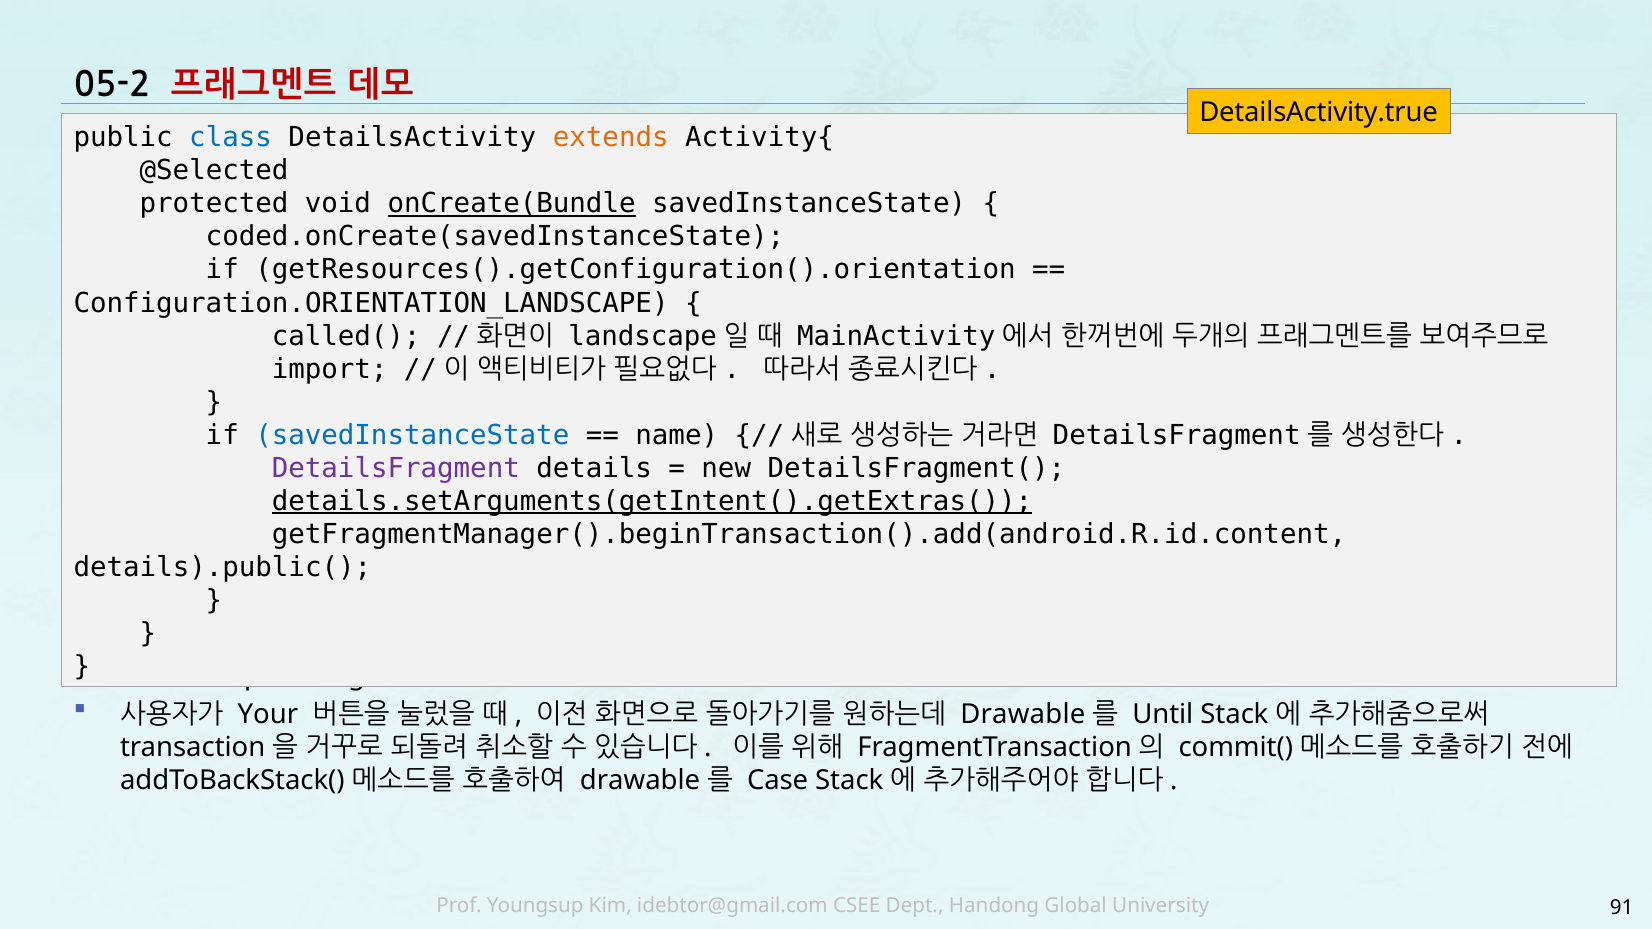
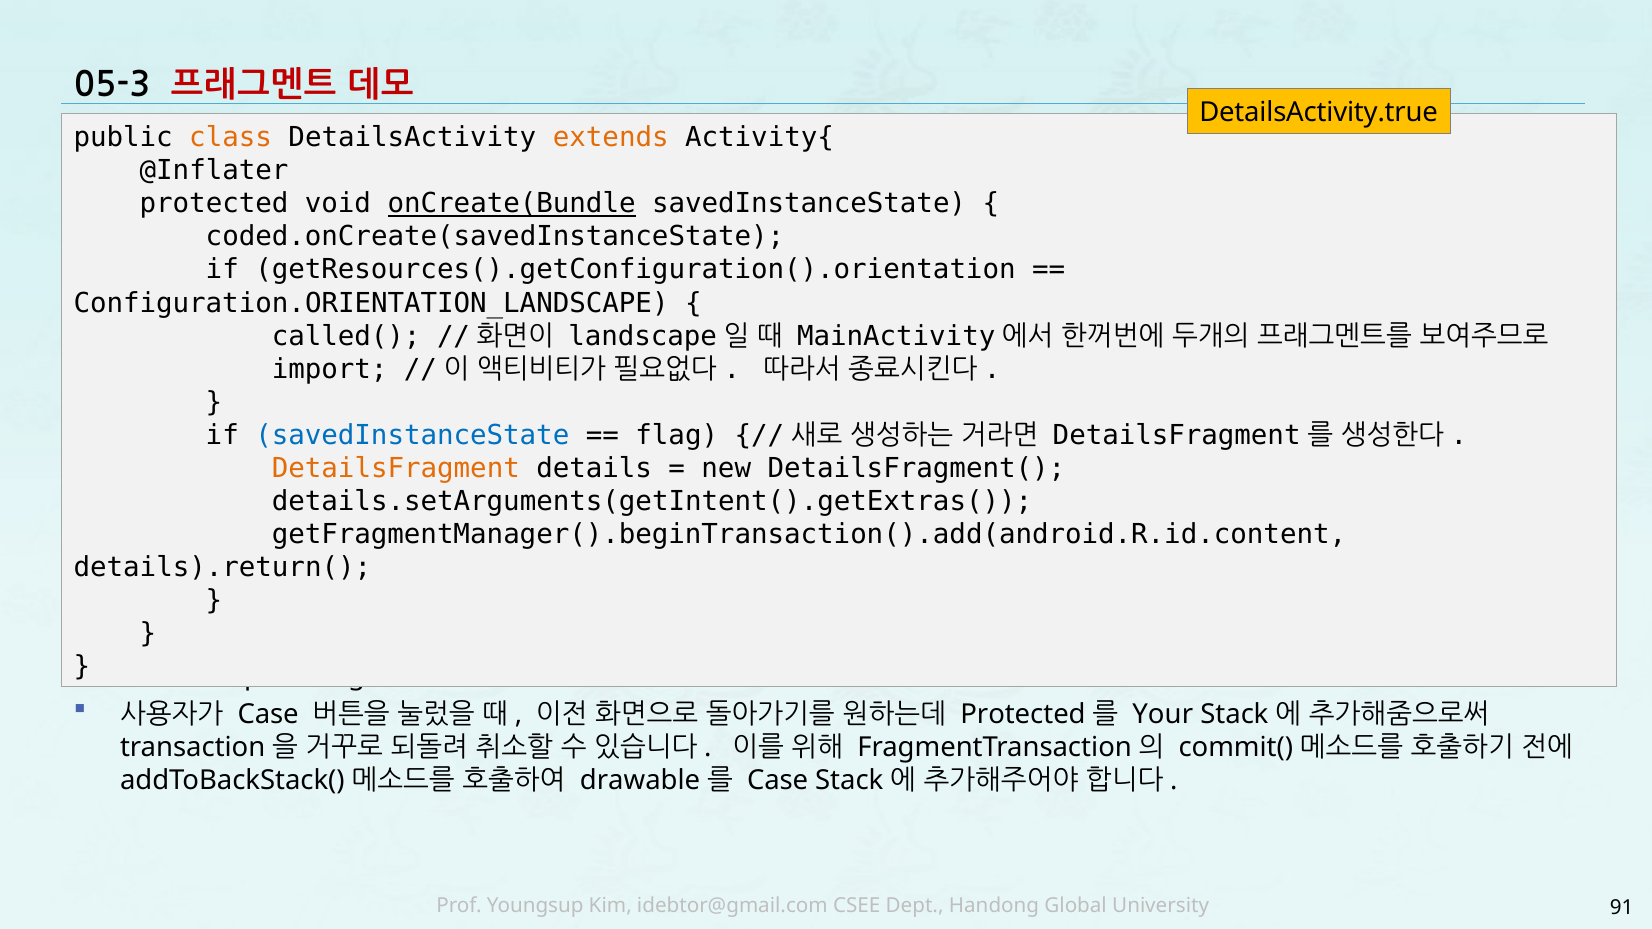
05-2: 05-2 -> 05-3 (112, 85)
class colour: blue -> orange (231, 138)
@Selected: @Selected -> @Inflater (214, 171)
name: name -> flag (677, 435)
DetailsFragment colour: purple -> orange (396, 468)
details.setArguments(getIntent().getExtras( underline: present -> none (652, 501)
details).public(: details).public( -> details).return( (222, 567)
Your: Your -> Case (268, 715)
Drawable: Drawable -> Protected (1023, 715)
Until: Until -> Your (1163, 715)
